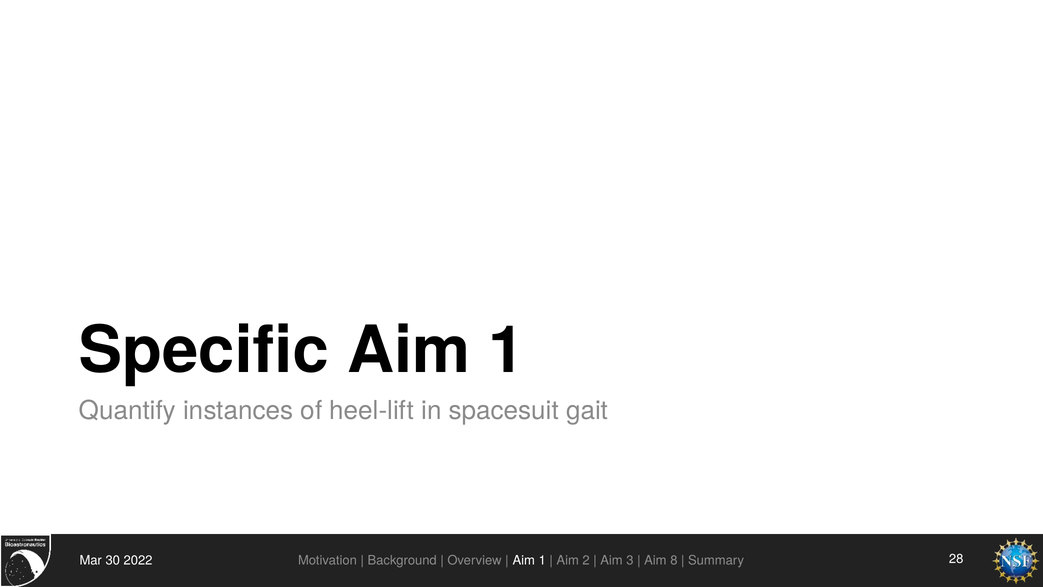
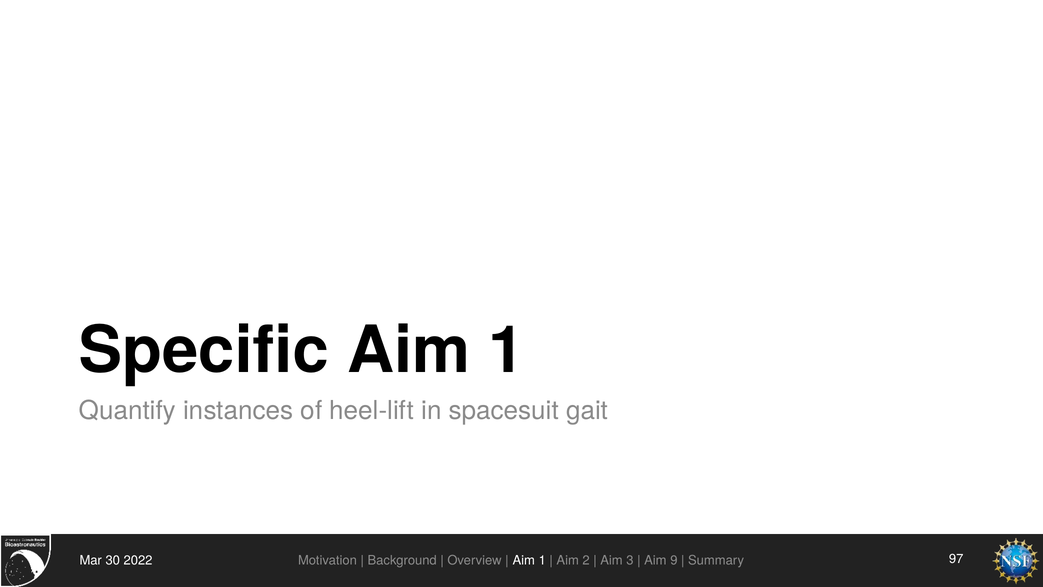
8: 8 -> 9 (674, 560)
28: 28 -> 97 (956, 559)
